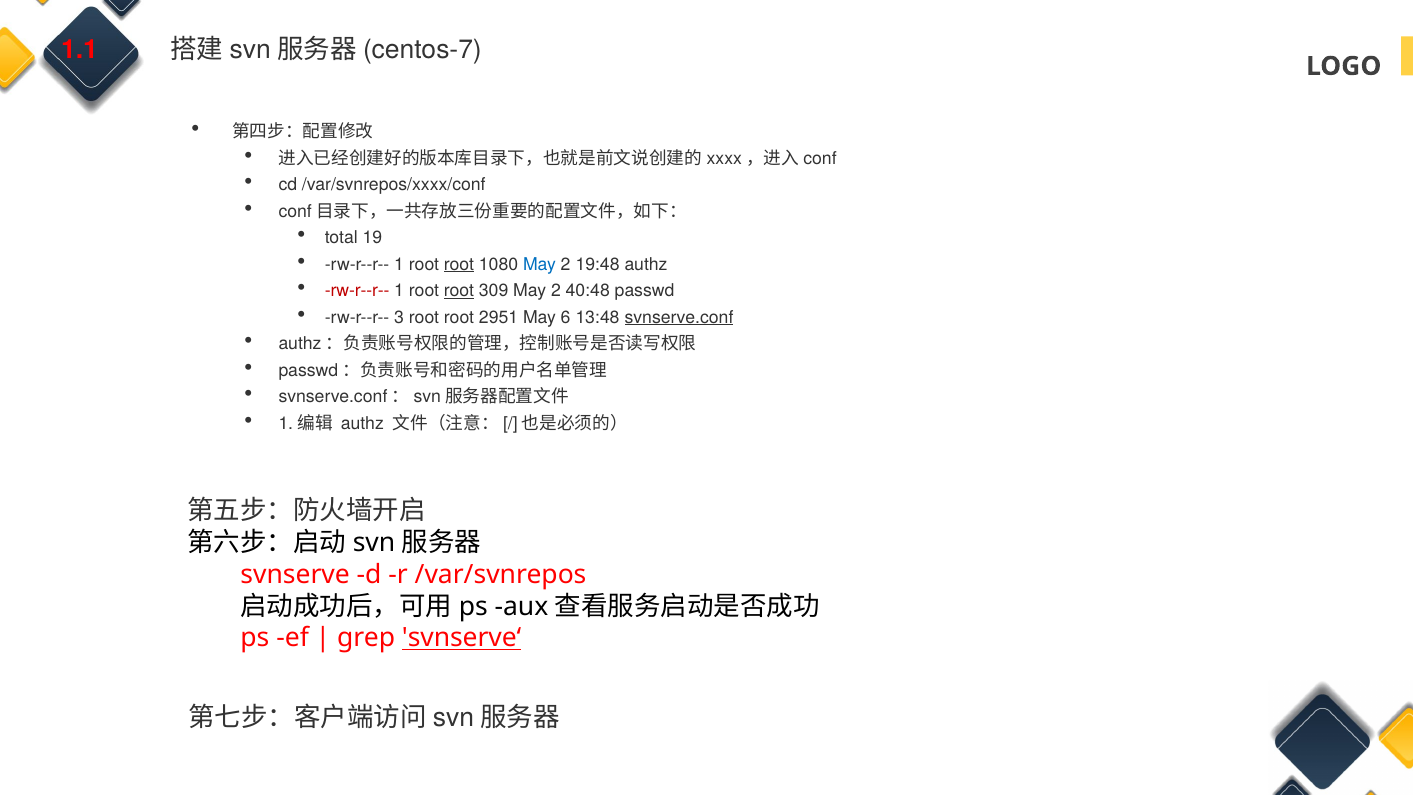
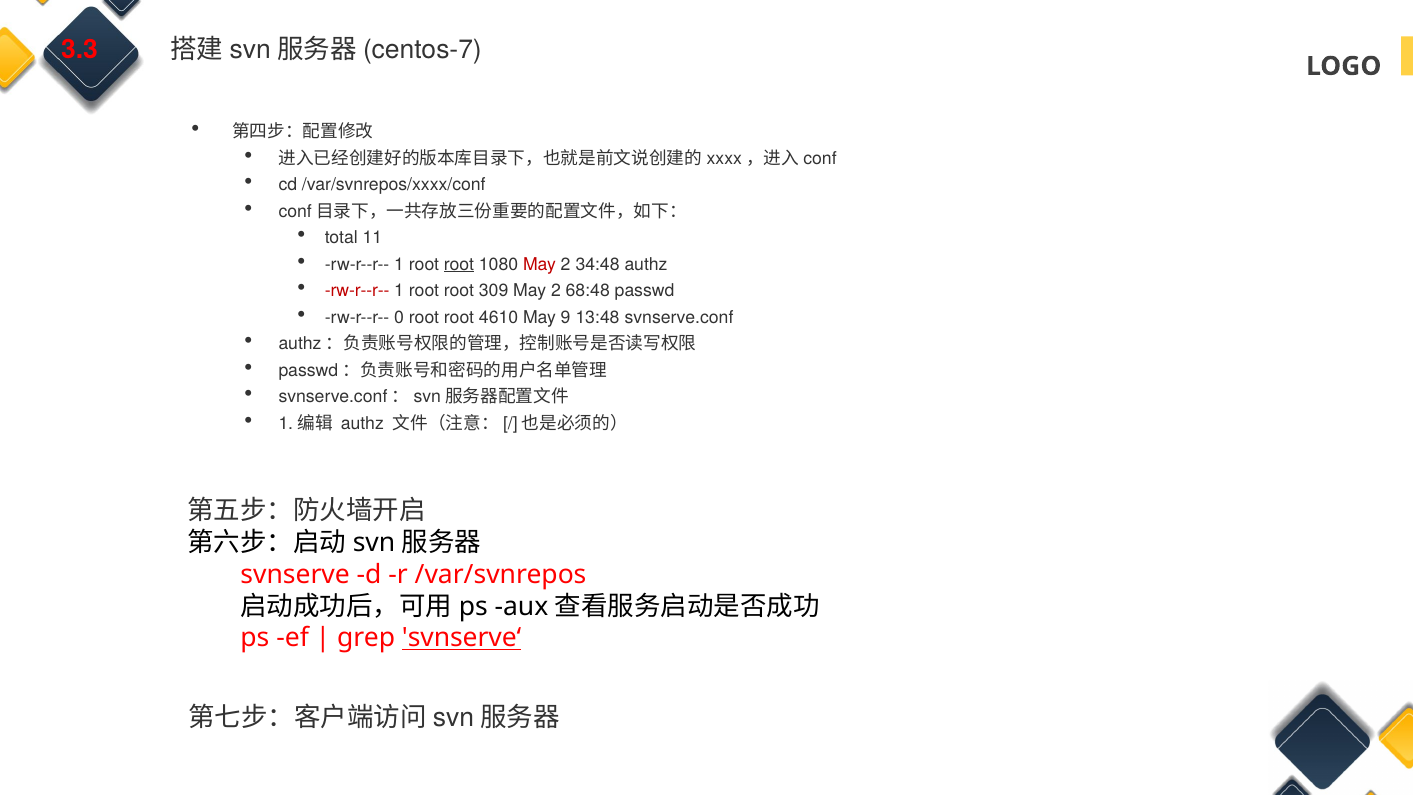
1.1: 1.1 -> 3.3 (79, 50)
19: 19 -> 11 (372, 238)
May colour: blue -> red (539, 264)
19:48: 19:48 -> 34:48 (598, 264)
root underline: present -> none (459, 291)
40:48: 40:48 -> 68:48 (588, 291)
3: 3 -> 0 (399, 317)
2951: 2951 -> 4610 (499, 317)
6: 6 -> 9 (566, 317)
svnserve.conf underline: present -> none (679, 317)
